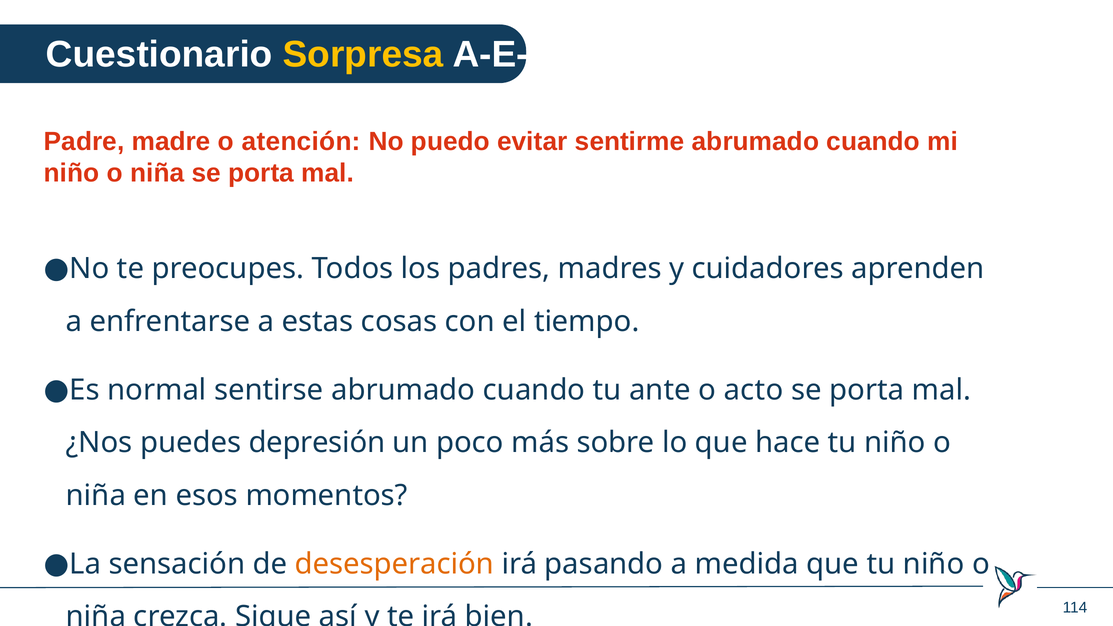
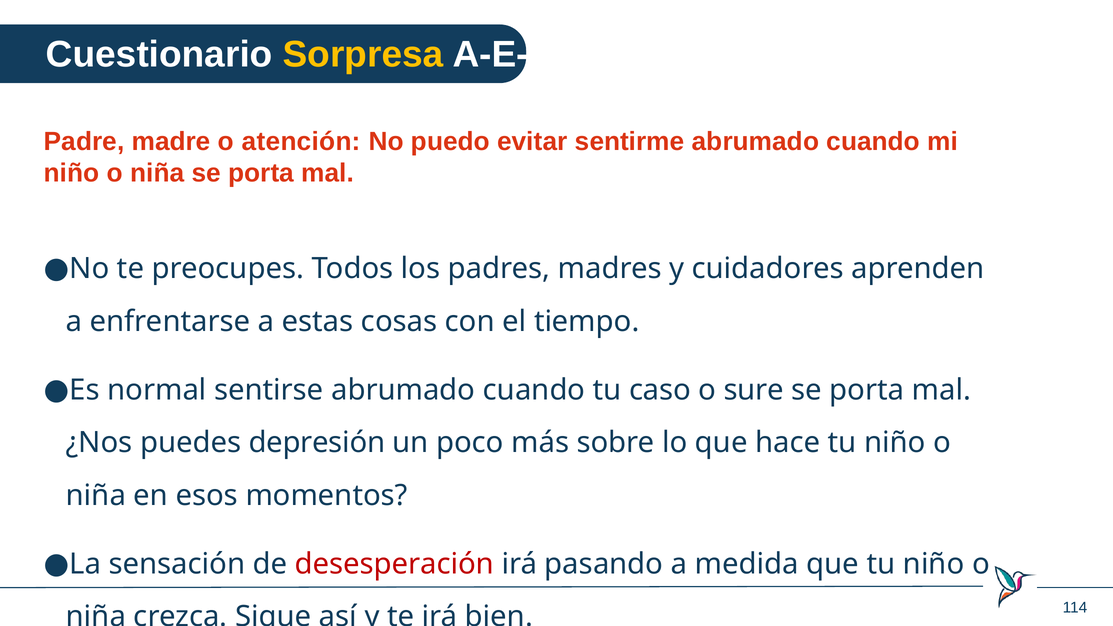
ante: ante -> caso (660, 390)
acto: acto -> sure (754, 390)
desesperación colour: orange -> red (395, 564)
